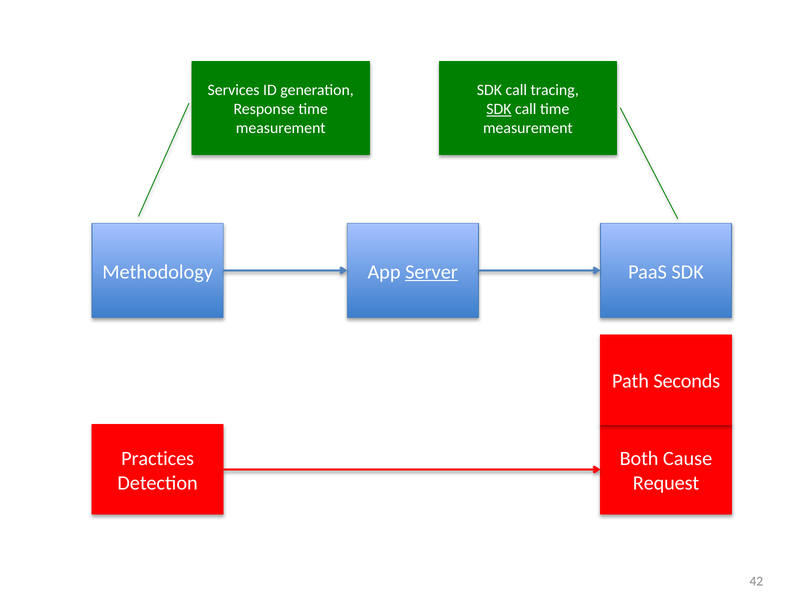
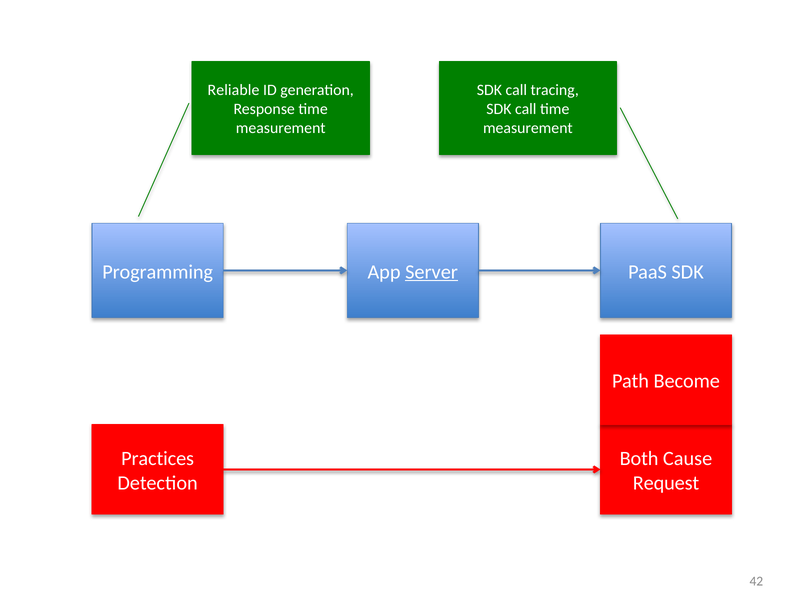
Services: Services -> Reliable (234, 90)
SDK underline: present -> none (499, 109)
Methodology: Methodology -> Programming (158, 272)
Seconds: Seconds -> Become (687, 381)
